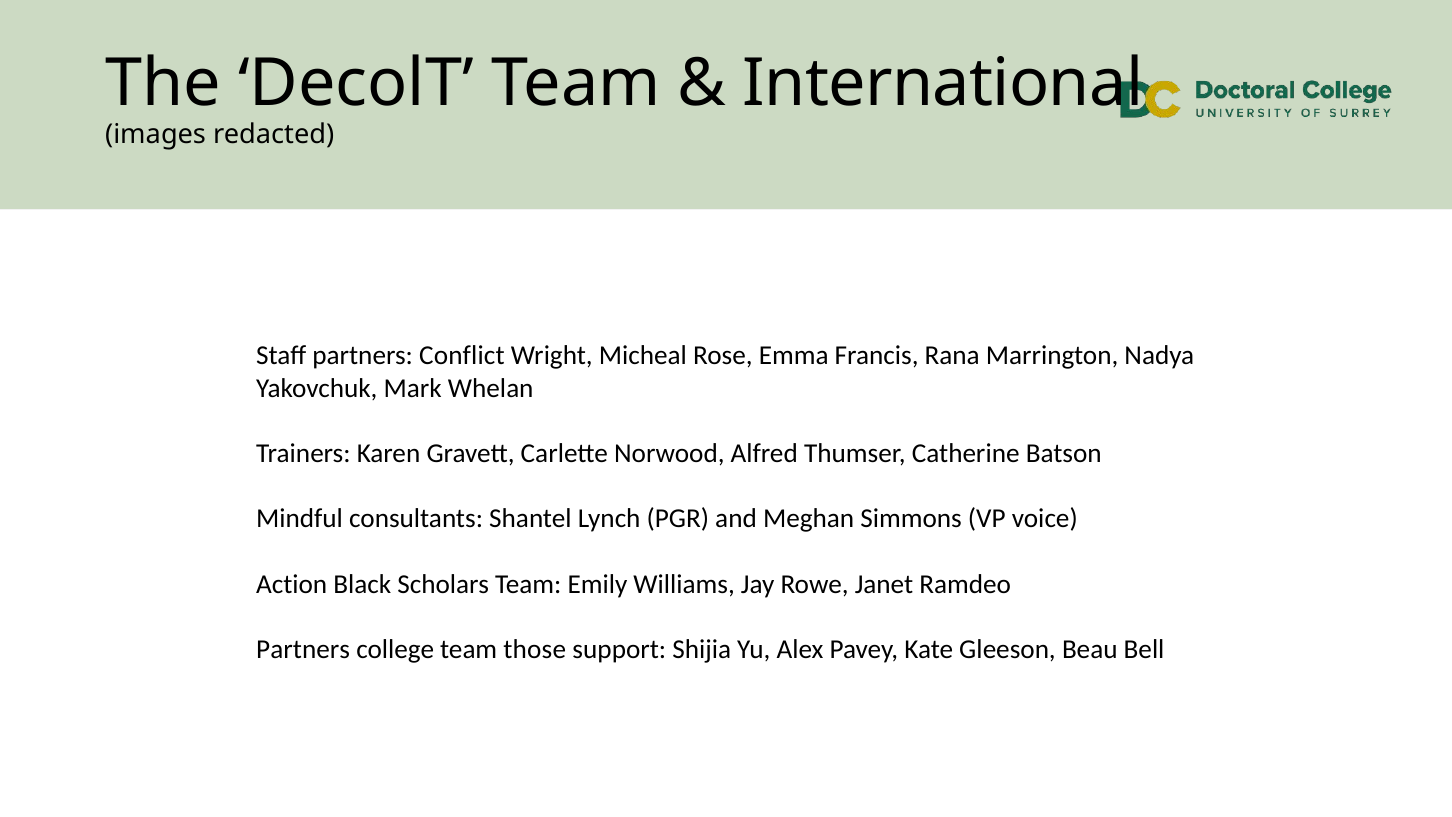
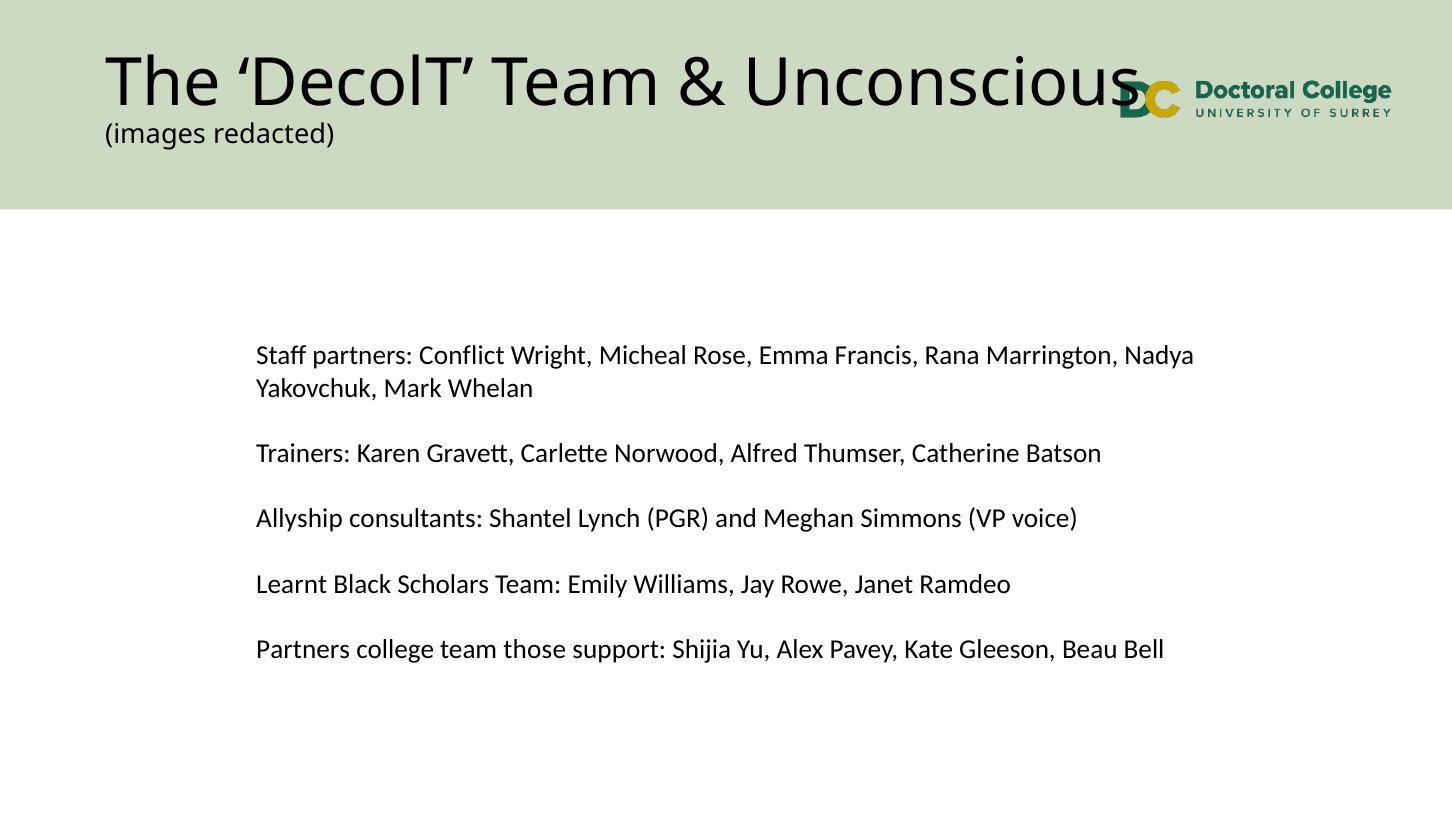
International: International -> Unconscious (943, 84)
Mindful: Mindful -> Allyship (300, 519)
Action: Action -> Learnt (292, 584)
